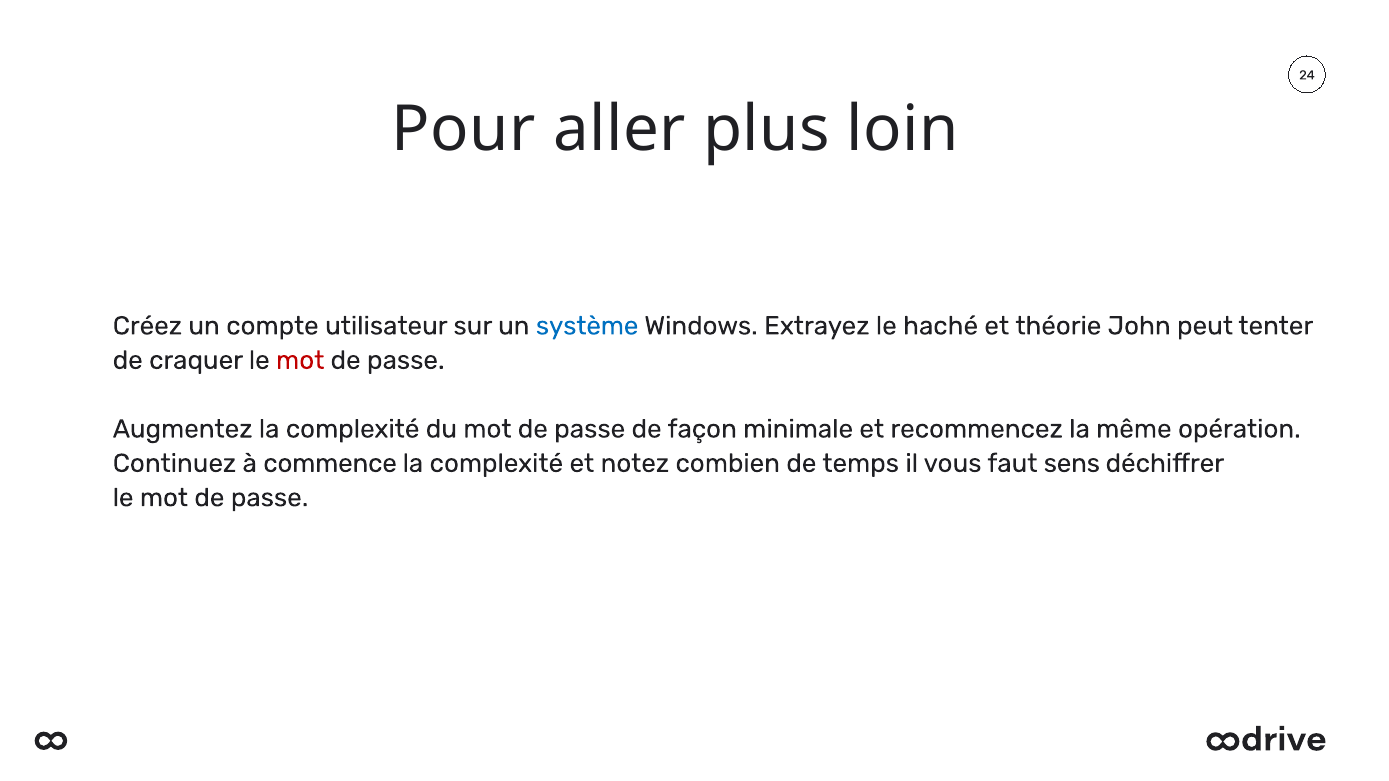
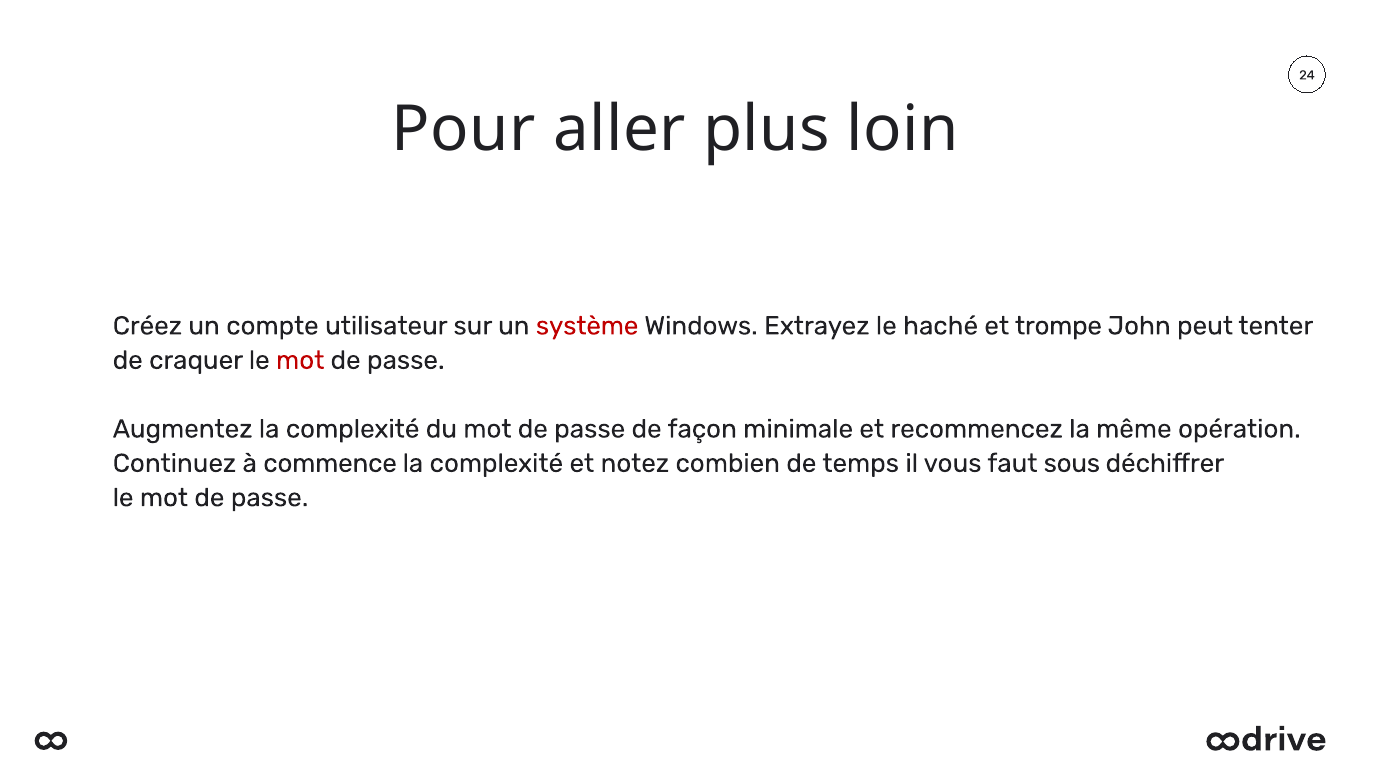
système colour: blue -> red (587, 326)
théorie: théorie -> trompe (1058, 326)
sens: sens -> sous (1072, 463)
